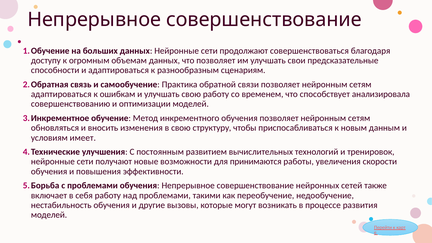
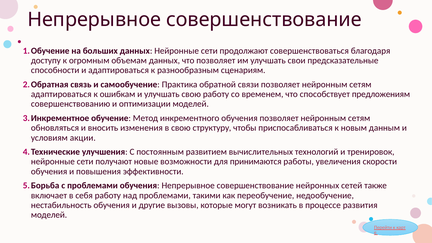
анализировала: анализировала -> предложениям (381, 94)
имеет: имеет -> акции (83, 138)
